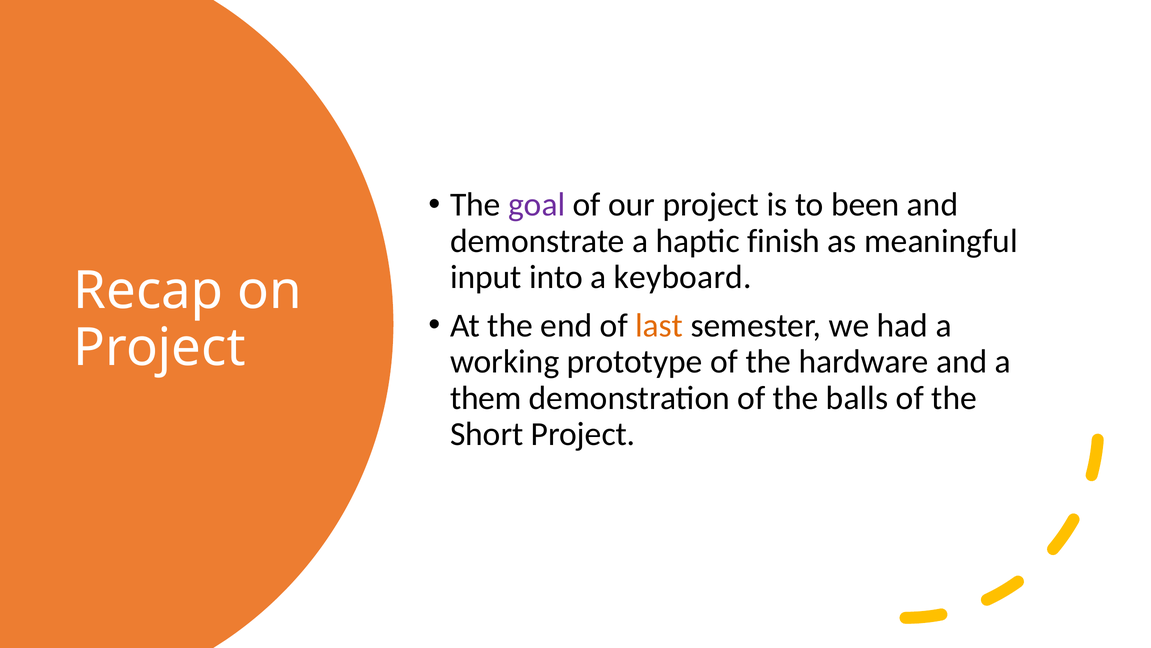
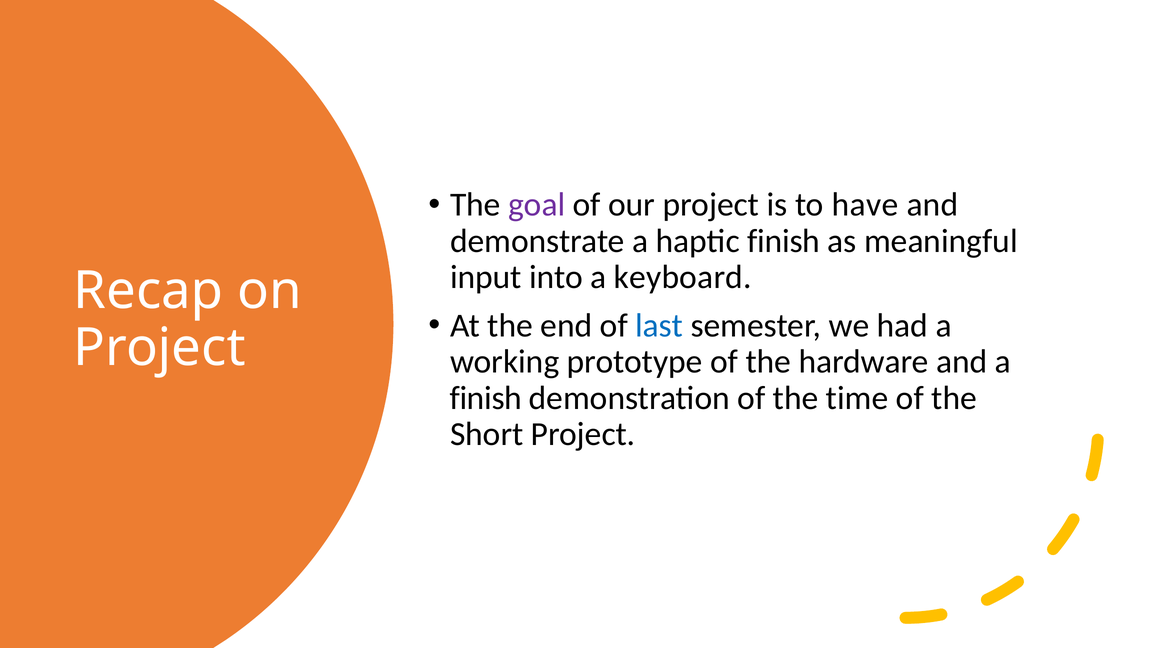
been: been -> have (865, 205)
last colour: orange -> blue (659, 325)
them: them -> finish (486, 398)
balls: balls -> time (857, 398)
